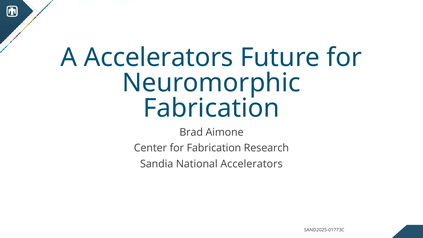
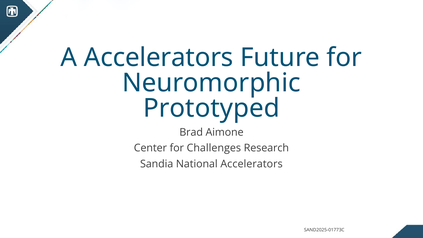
Fabrication: Fabrication -> Prototyped (211, 108)
for Fabrication: Fabrication -> Challenges (214, 148)
